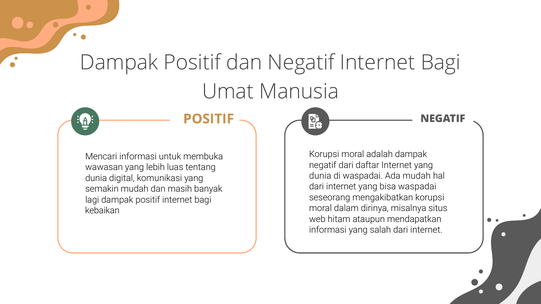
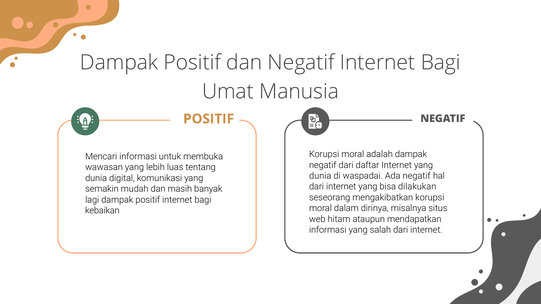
Ada mudah: mudah -> negatif (417, 176)
bisa waspadai: waspadai -> dilakukan (417, 187)
